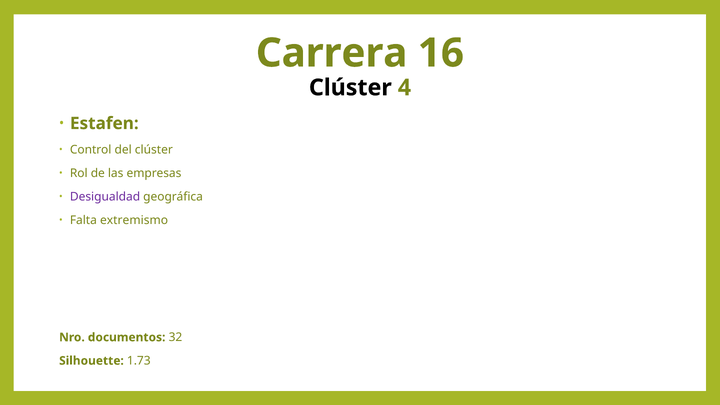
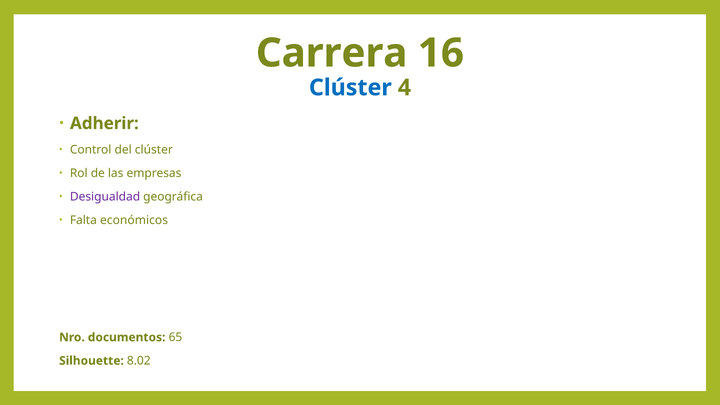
Clúster colour: black -> blue (350, 88)
Estafen: Estafen -> Adherir (104, 123)
extremismo: extremismo -> económicos (134, 220)
32: 32 -> 65 (176, 337)
1.73: 1.73 -> 8.02 (139, 361)
